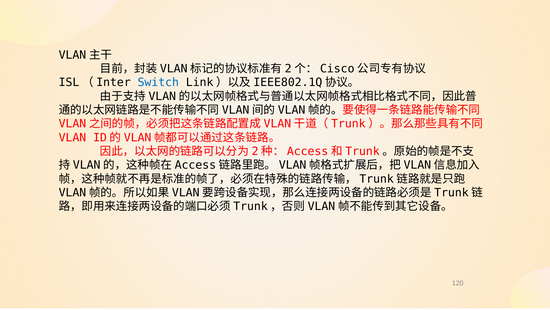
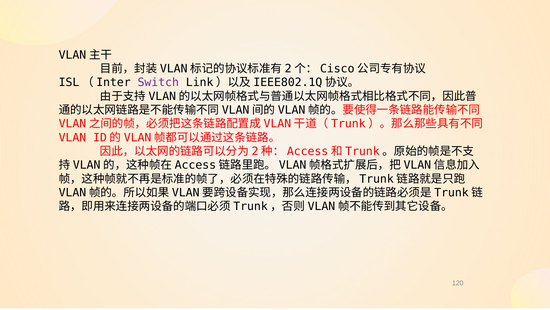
Switch colour: blue -> purple (158, 82)
